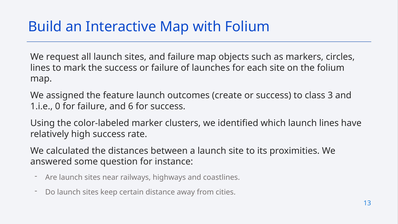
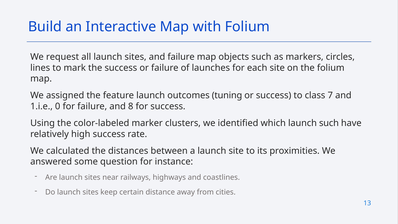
create: create -> tuning (227, 95)
3: 3 -> 7 (330, 95)
6: 6 -> 8 (131, 106)
launch lines: lines -> such (329, 123)
